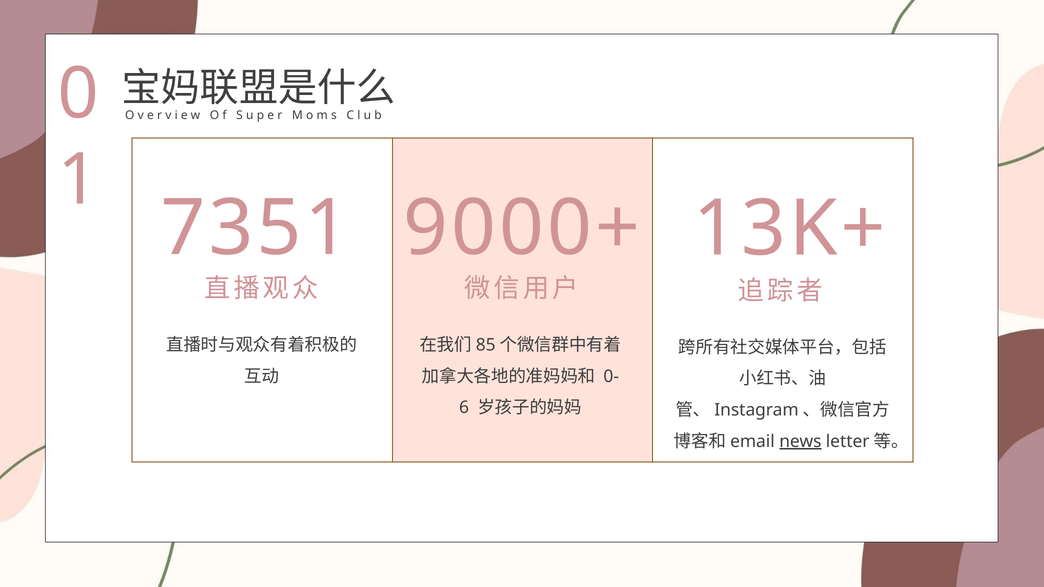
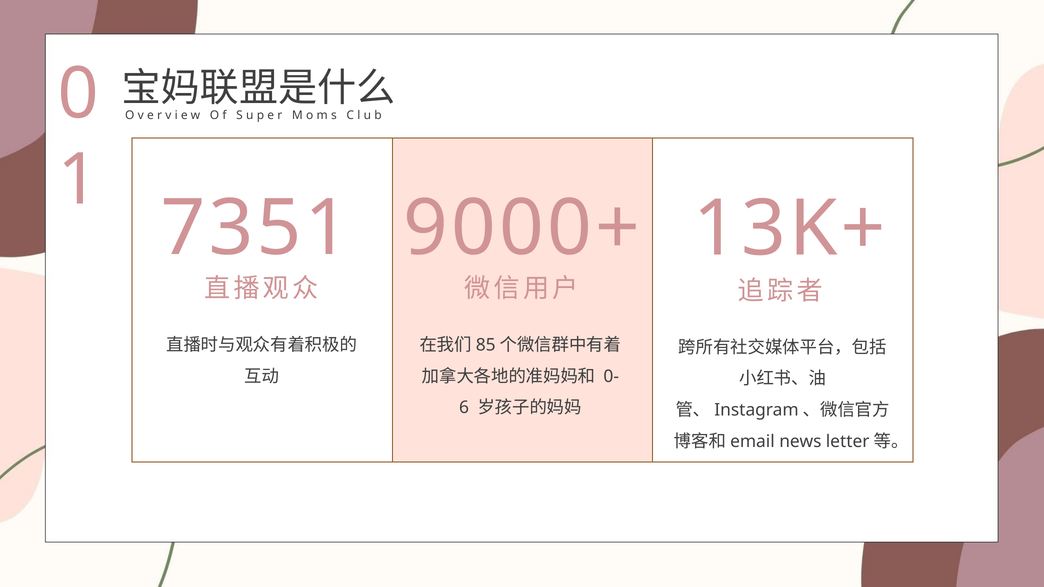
news underline: present -> none (800, 441)
